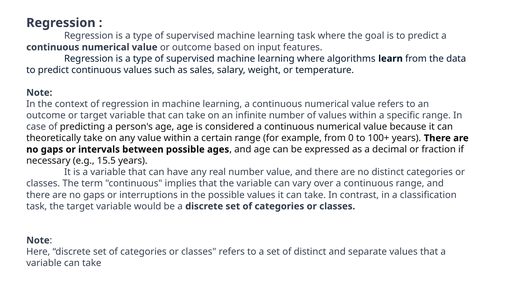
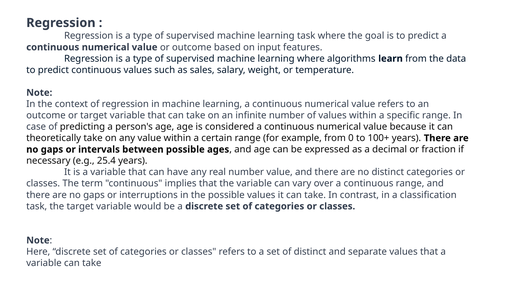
15.5: 15.5 -> 25.4 (106, 161)
